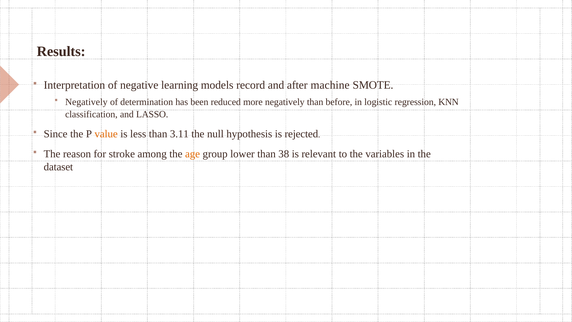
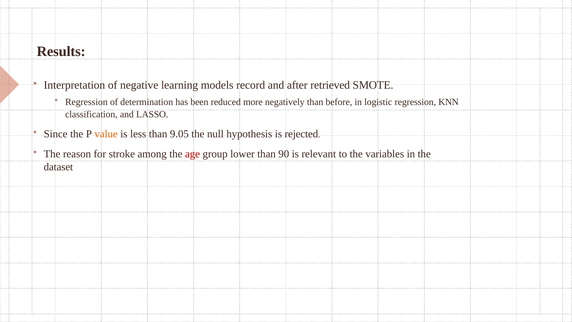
machine: machine -> retrieved (330, 85)
Negatively: Negatively -> Regression (86, 102)
3.11: 3.11 -> 9.05 (179, 134)
age colour: orange -> red (193, 154)
38: 38 -> 90 (284, 154)
